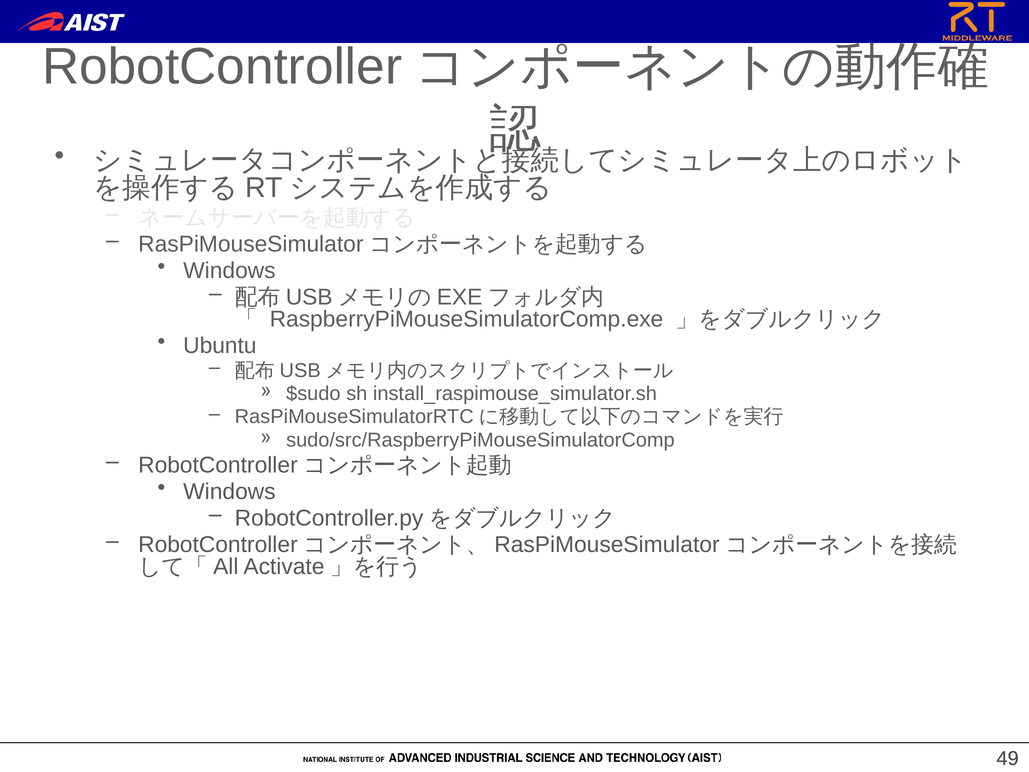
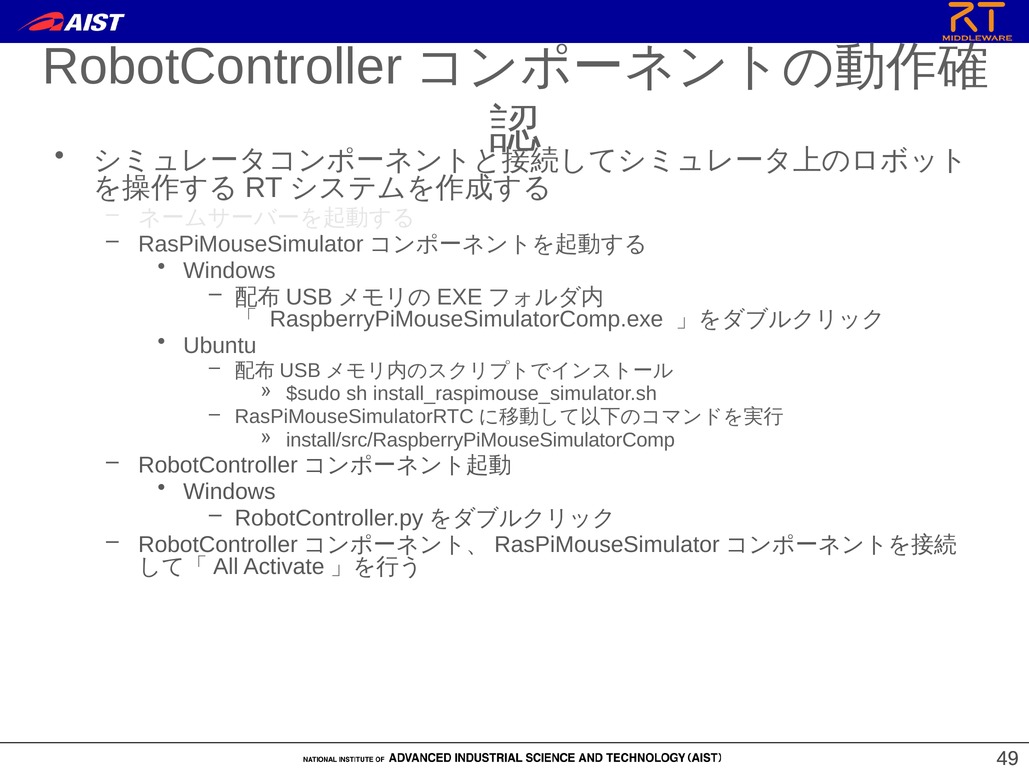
sudo/src/RaspberryPiMouseSimulatorComp: sudo/src/RaspberryPiMouseSimulatorComp -> install/src/RaspberryPiMouseSimulatorComp (481, 440)
